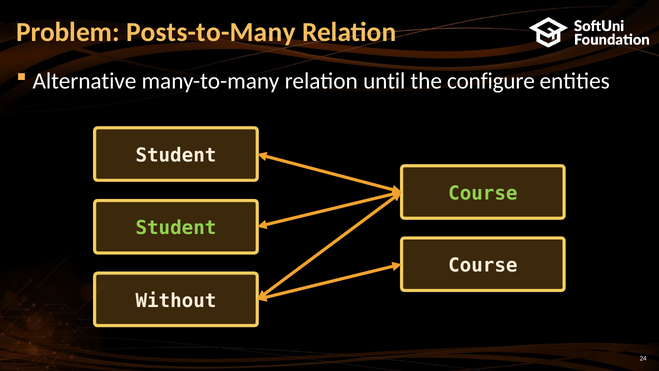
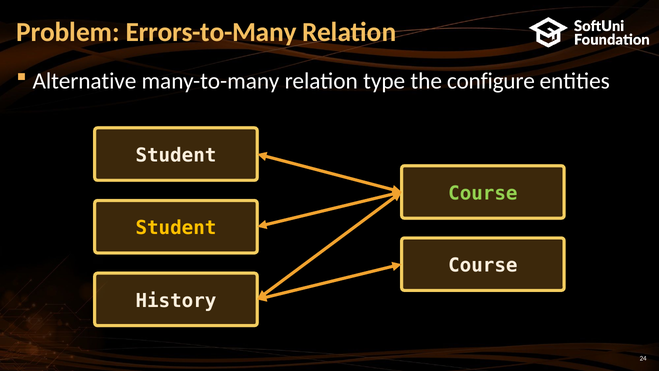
Posts-to-Many: Posts-to-Many -> Errors-to-Many (211, 32)
until: until -> type (384, 81)
Student colour: light green -> yellow (176, 228)
Without: Without -> History (176, 301)
